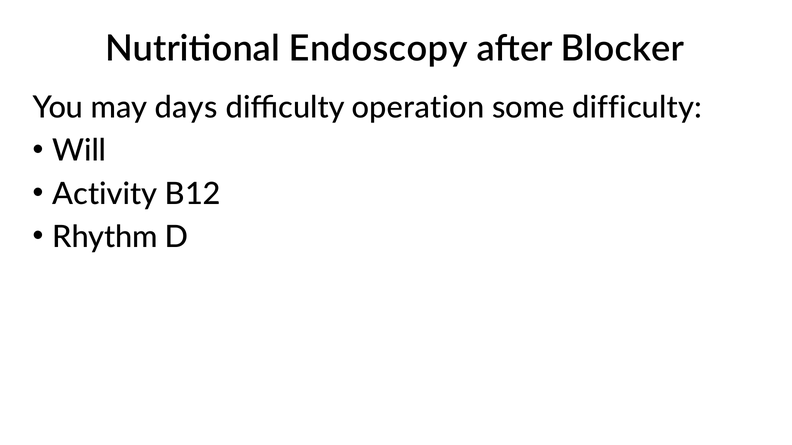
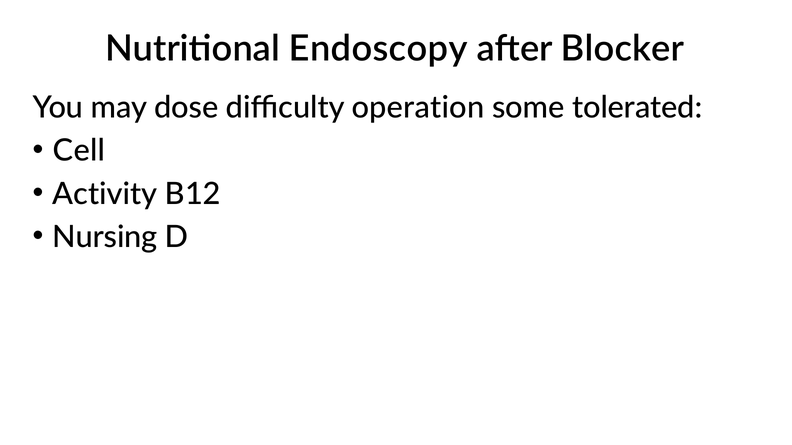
days: days -> dose (186, 108)
some difficulty: difficulty -> tolerated (637, 108)
Will: Will -> Cell (79, 151)
Rhythm: Rhythm -> Nursing (105, 237)
